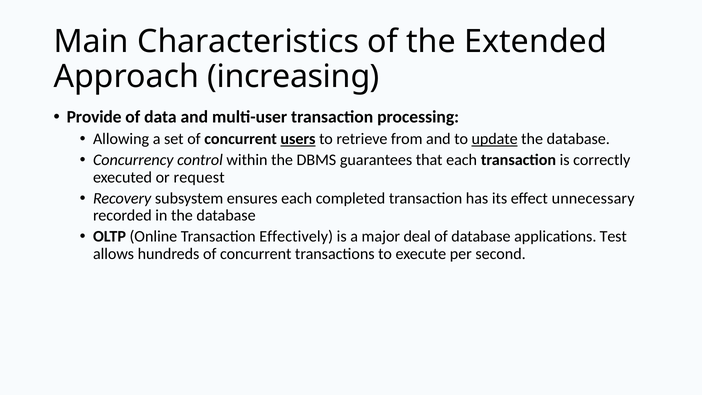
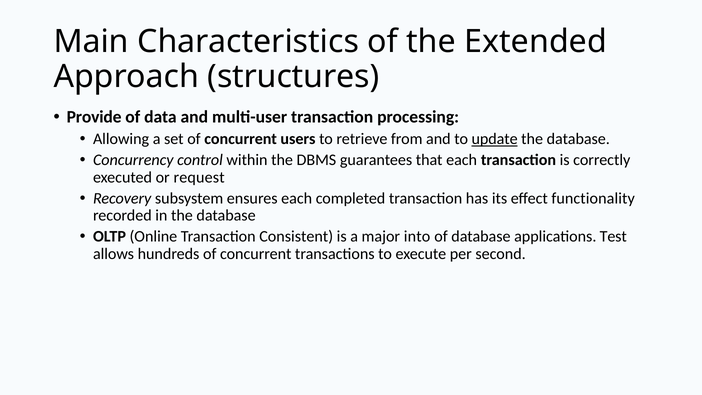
increasing: increasing -> structures (293, 76)
users underline: present -> none (298, 139)
unnecessary: unnecessary -> functionality (593, 198)
Effectively: Effectively -> Consistent (296, 237)
deal: deal -> into (417, 237)
